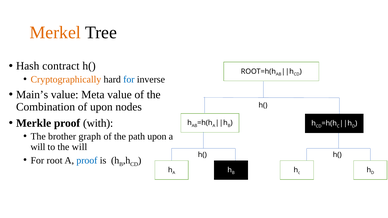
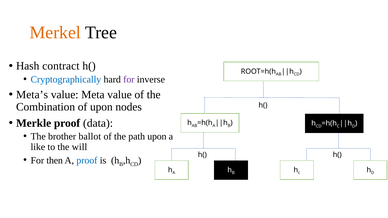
Cryptographically colour: orange -> blue (66, 79)
for colour: blue -> purple (129, 79)
Main’s: Main’s -> Meta’s (32, 95)
with: with -> data (98, 123)
graph: graph -> ballot (90, 137)
will: will -> like (38, 147)
root: root -> then (55, 161)
